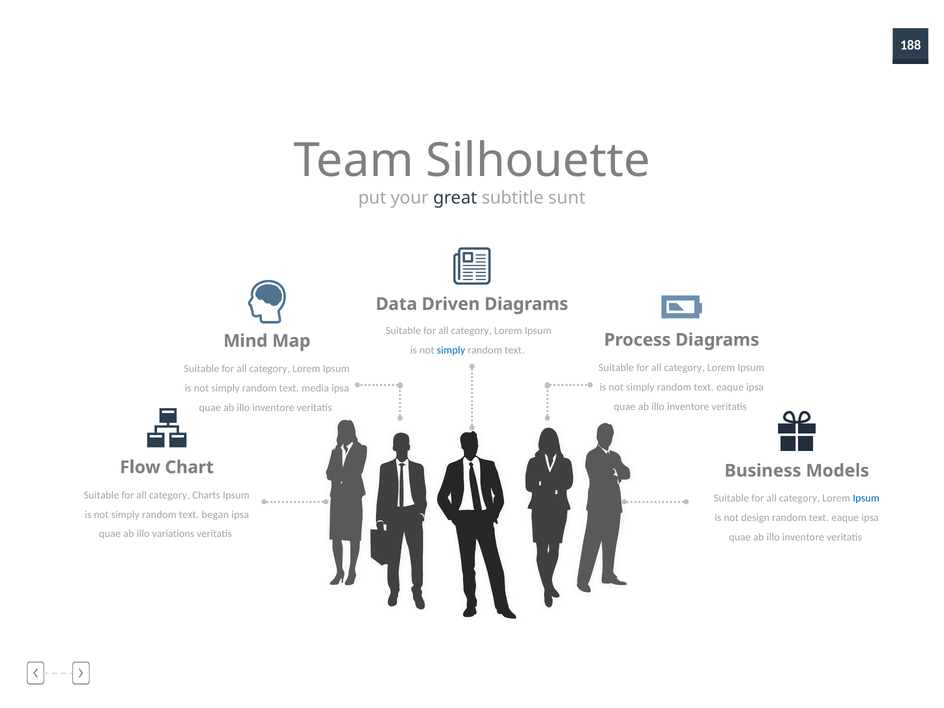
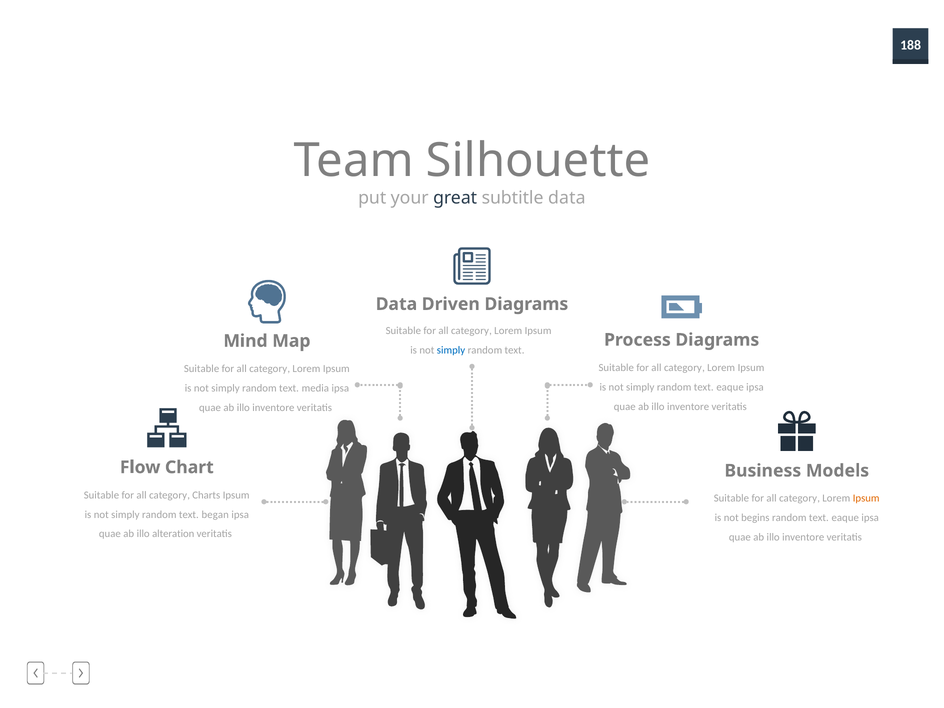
subtitle sunt: sunt -> data (567, 198)
Ipsum colour: blue -> orange (866, 498)
design: design -> begins (755, 518)
variations: variations -> alteration (173, 534)
